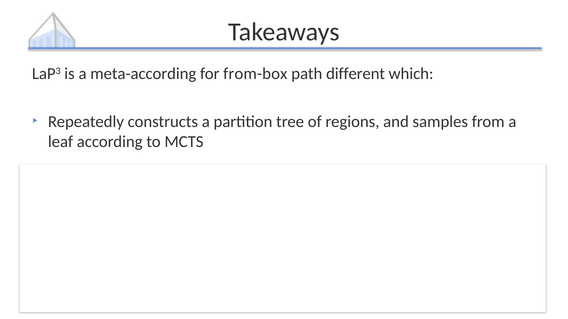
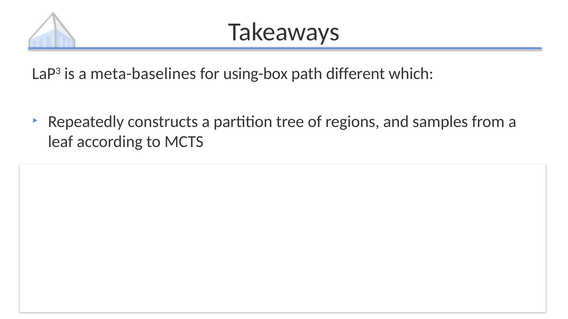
meta-according: meta-according -> meta-baselines (143, 74)
from-box: from-box -> using-box (255, 74)
